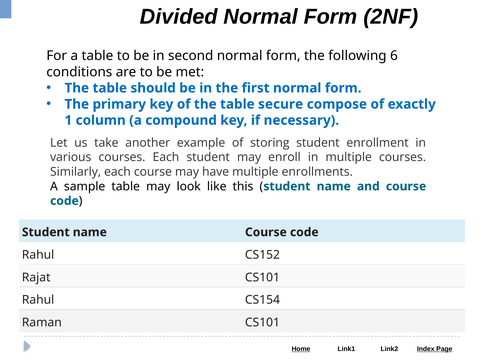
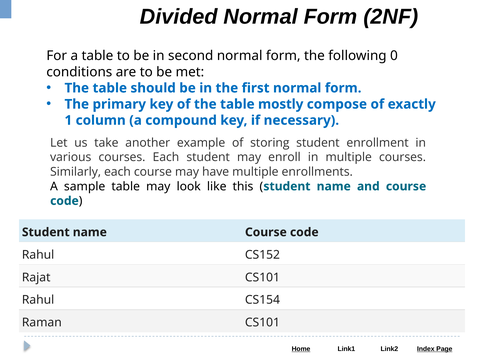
6: 6 -> 0 (394, 56)
secure: secure -> mostly (281, 104)
